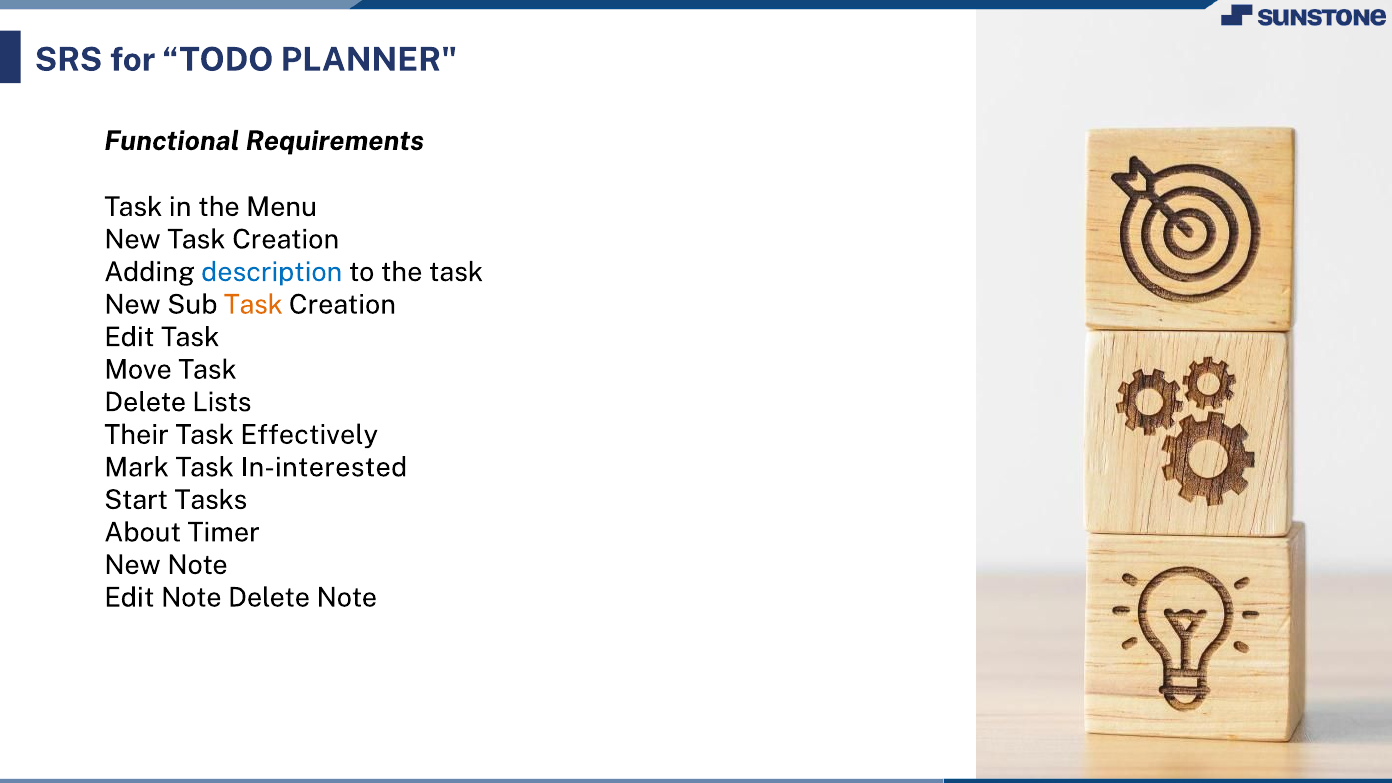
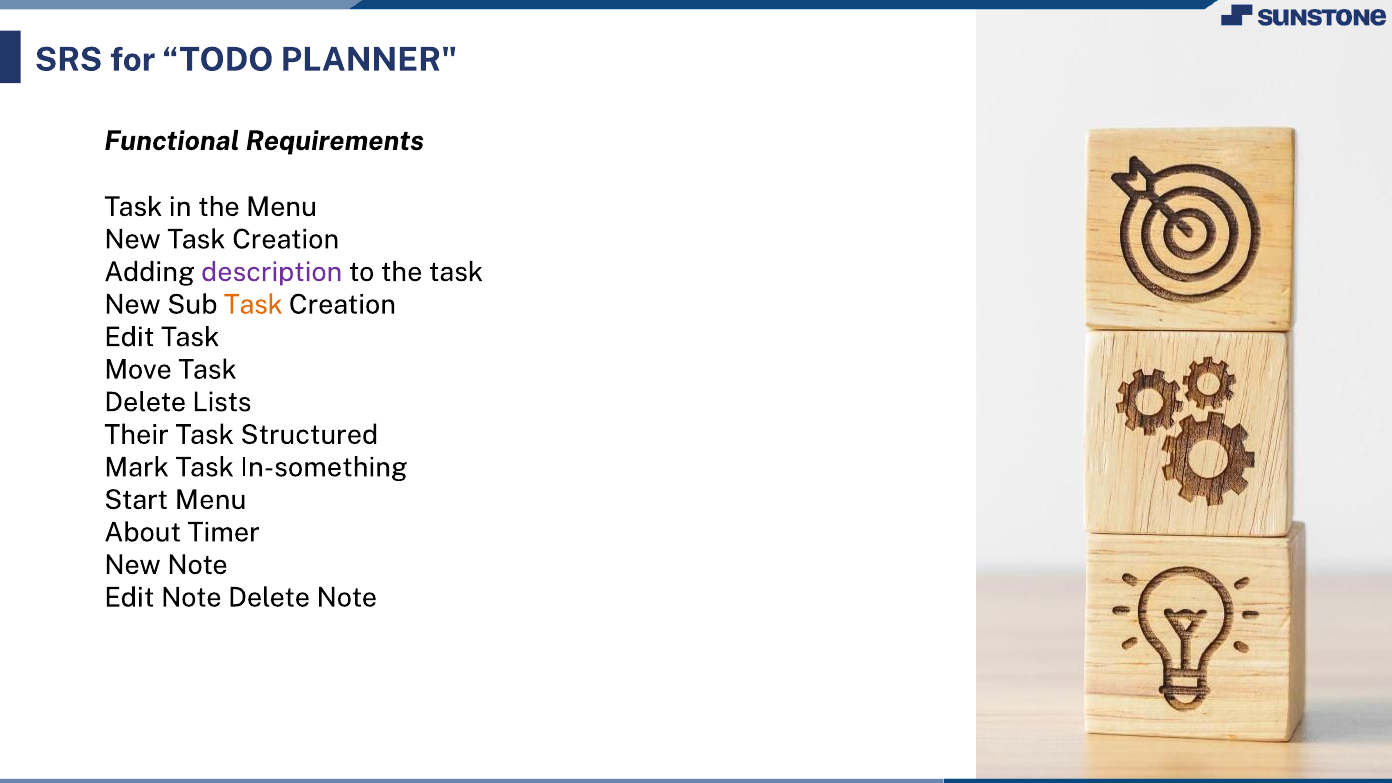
description colour: blue -> purple (272, 272)
Effectively: Effectively -> Structured (309, 435)
In-interested: In-interested -> In-something (324, 467)
Start Tasks: Tasks -> Menu (211, 500)
